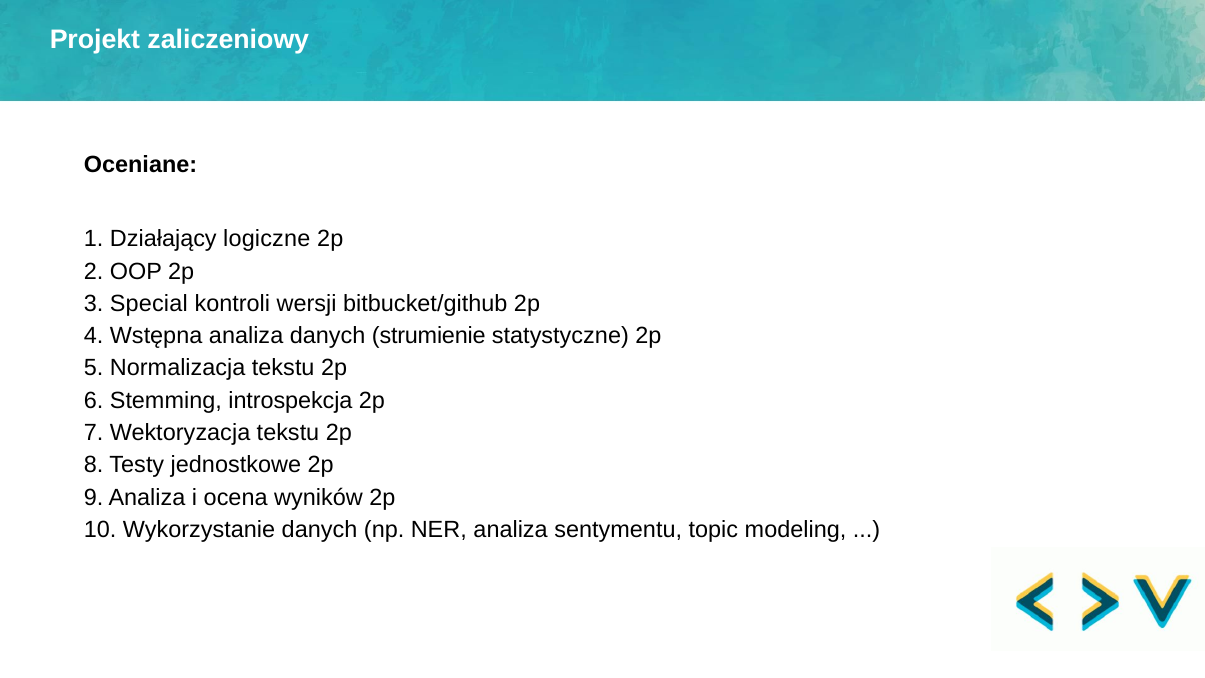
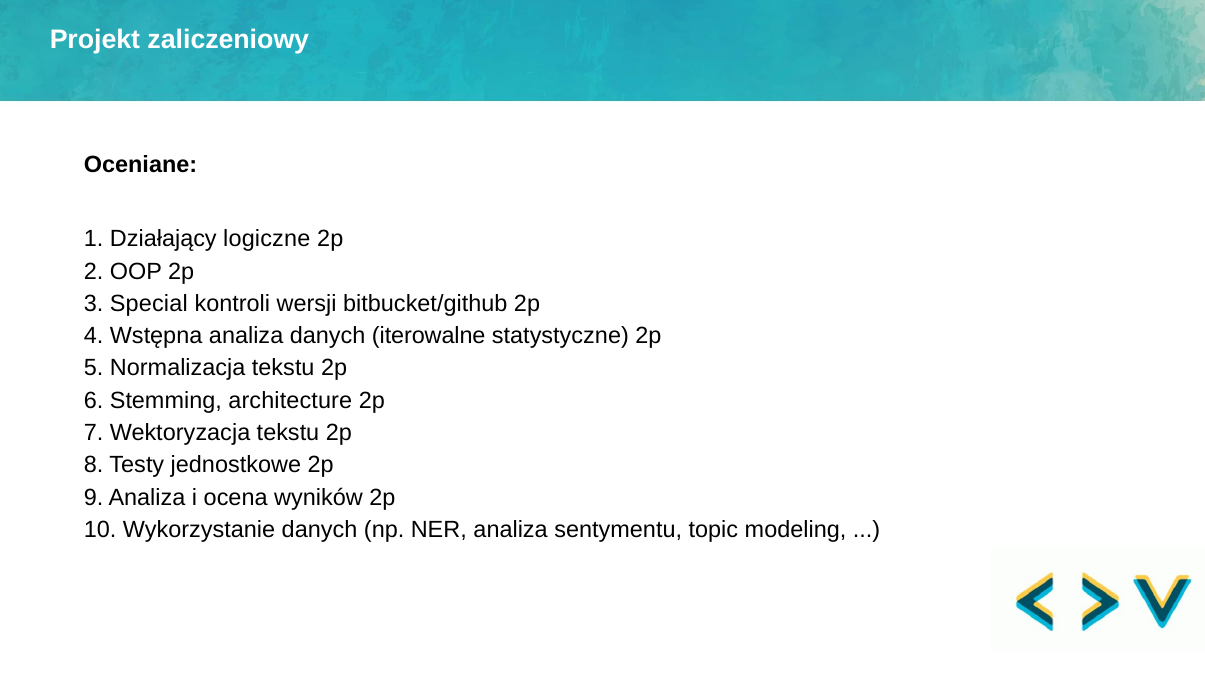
strumienie: strumienie -> iterowalne (429, 336)
introspekcja: introspekcja -> architecture (290, 400)
